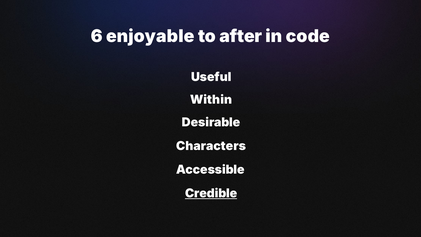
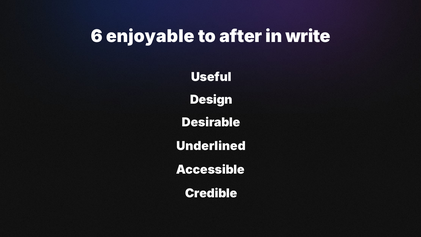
code: code -> write (308, 36)
Within: Within -> Design (211, 100)
Characters: Characters -> Underlined (211, 146)
Credible underline: present -> none (211, 193)
